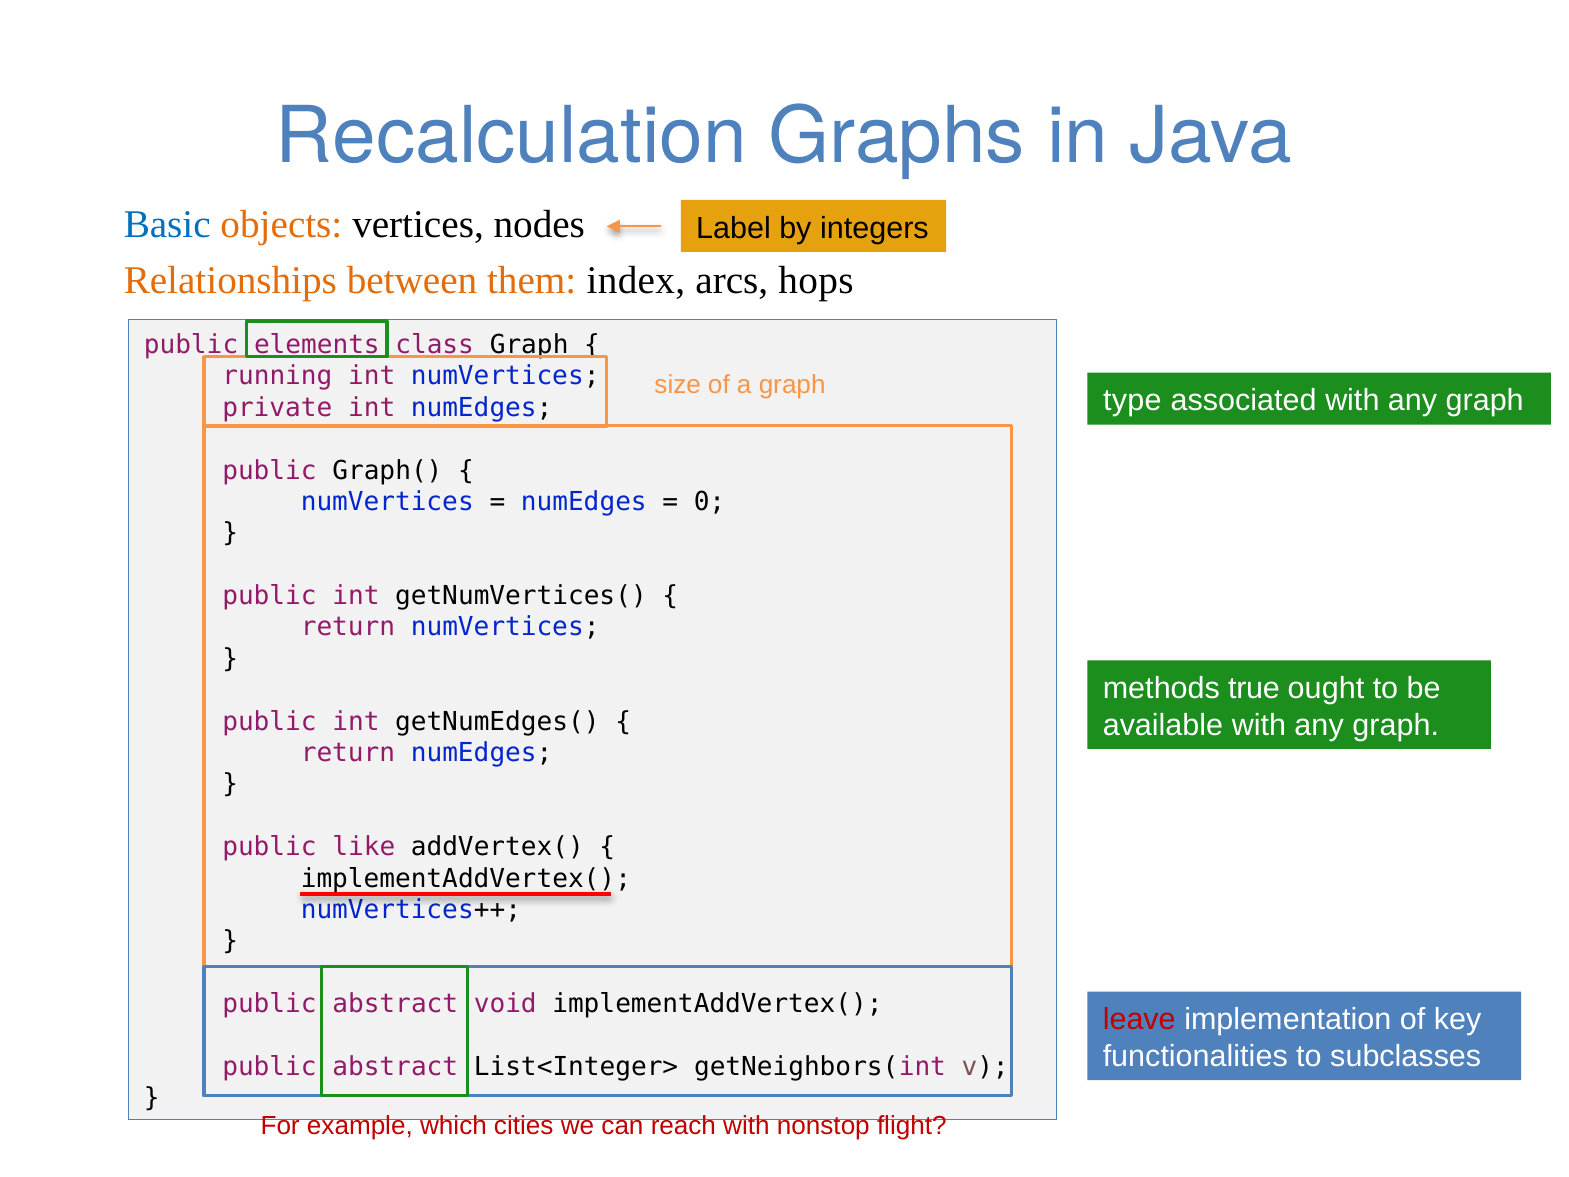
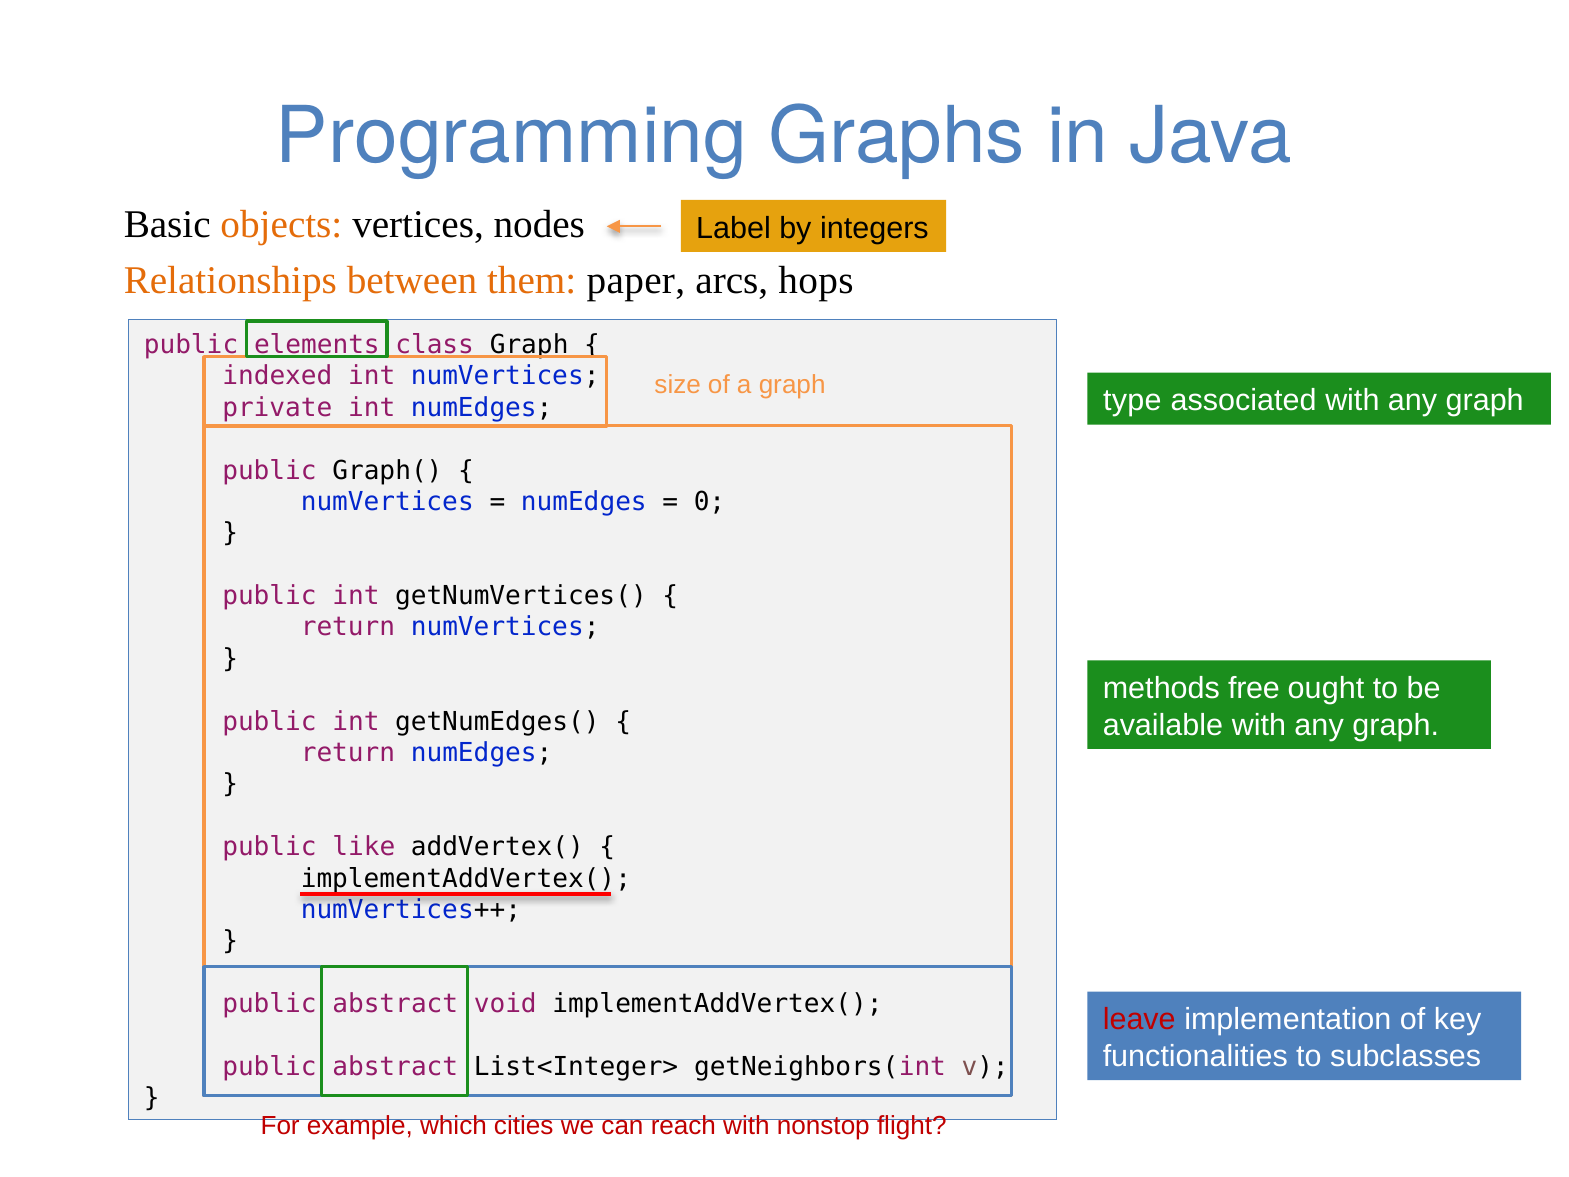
Recalculation: Recalculation -> Programming (511, 136)
Basic colour: blue -> black (167, 225)
index: index -> paper (636, 280)
running: running -> indexed (277, 376)
true: true -> free (1254, 688)
